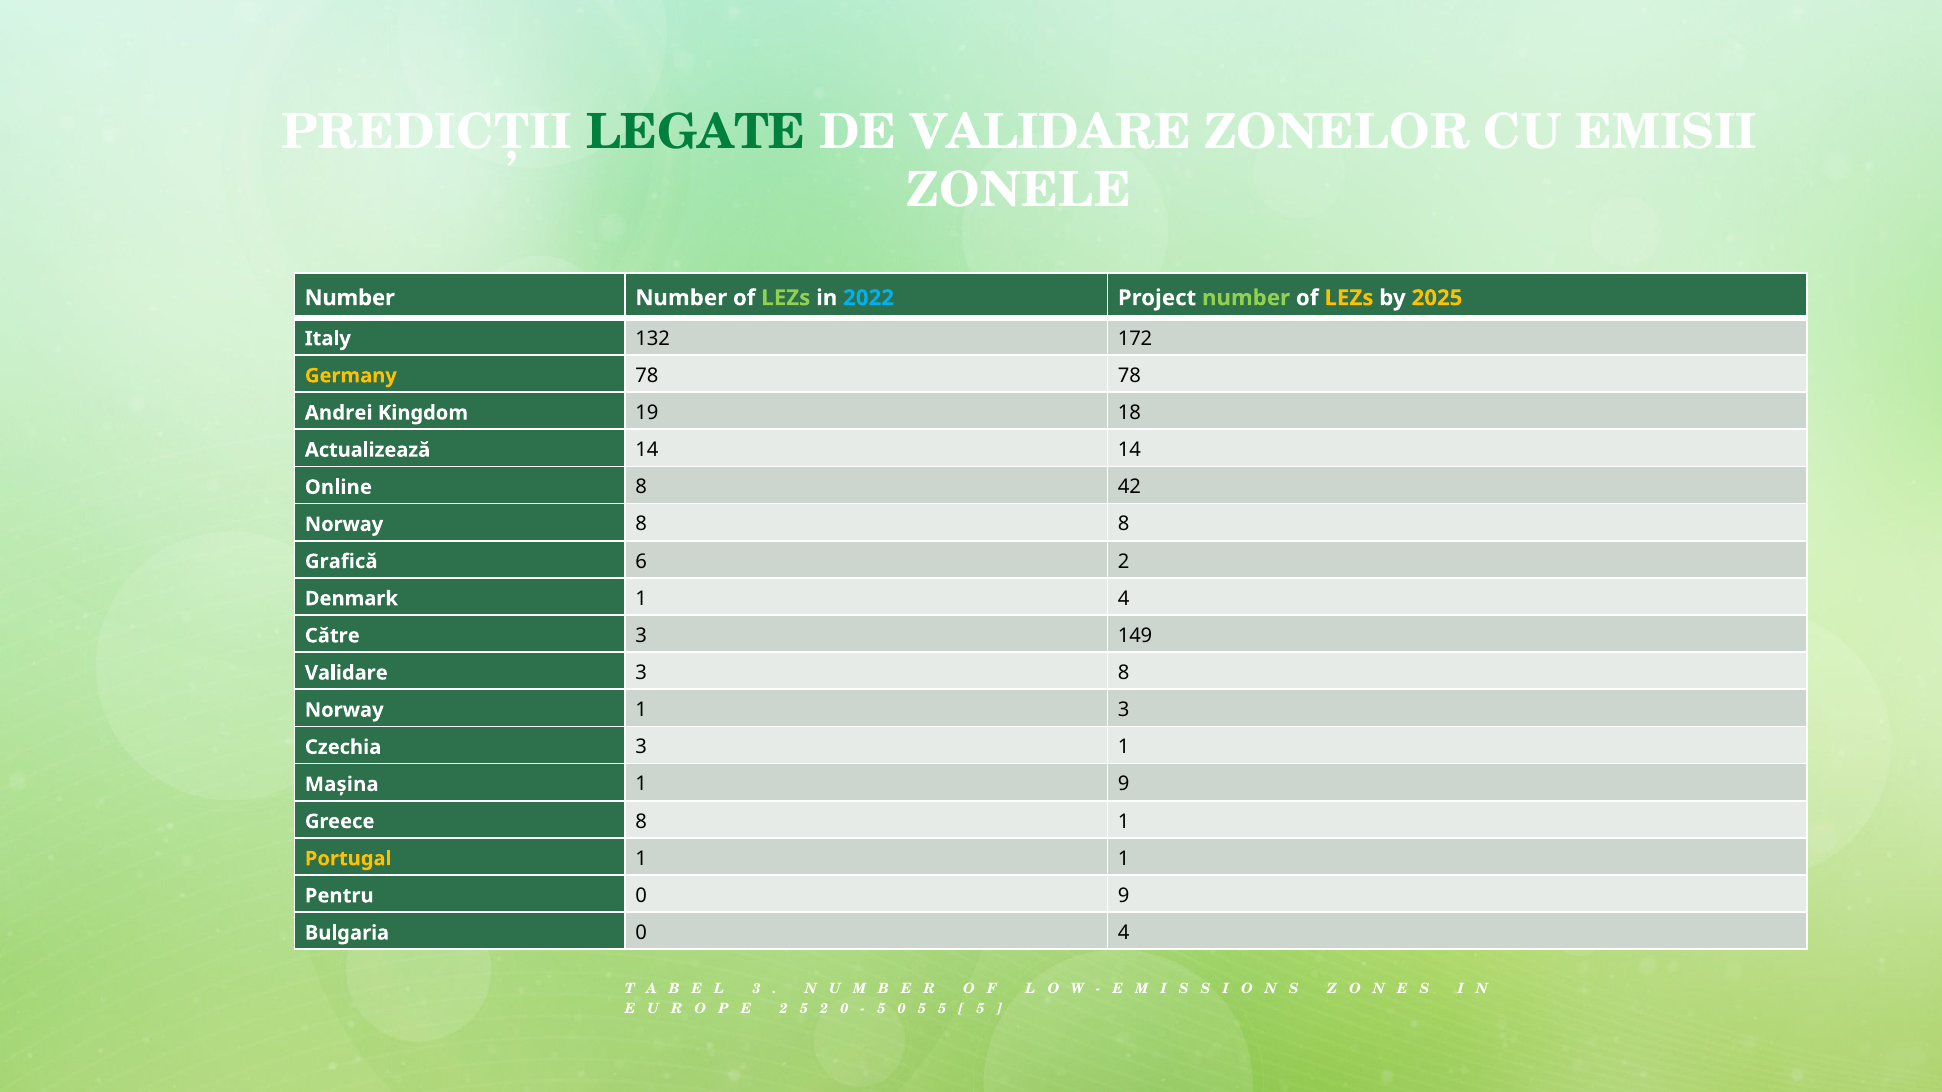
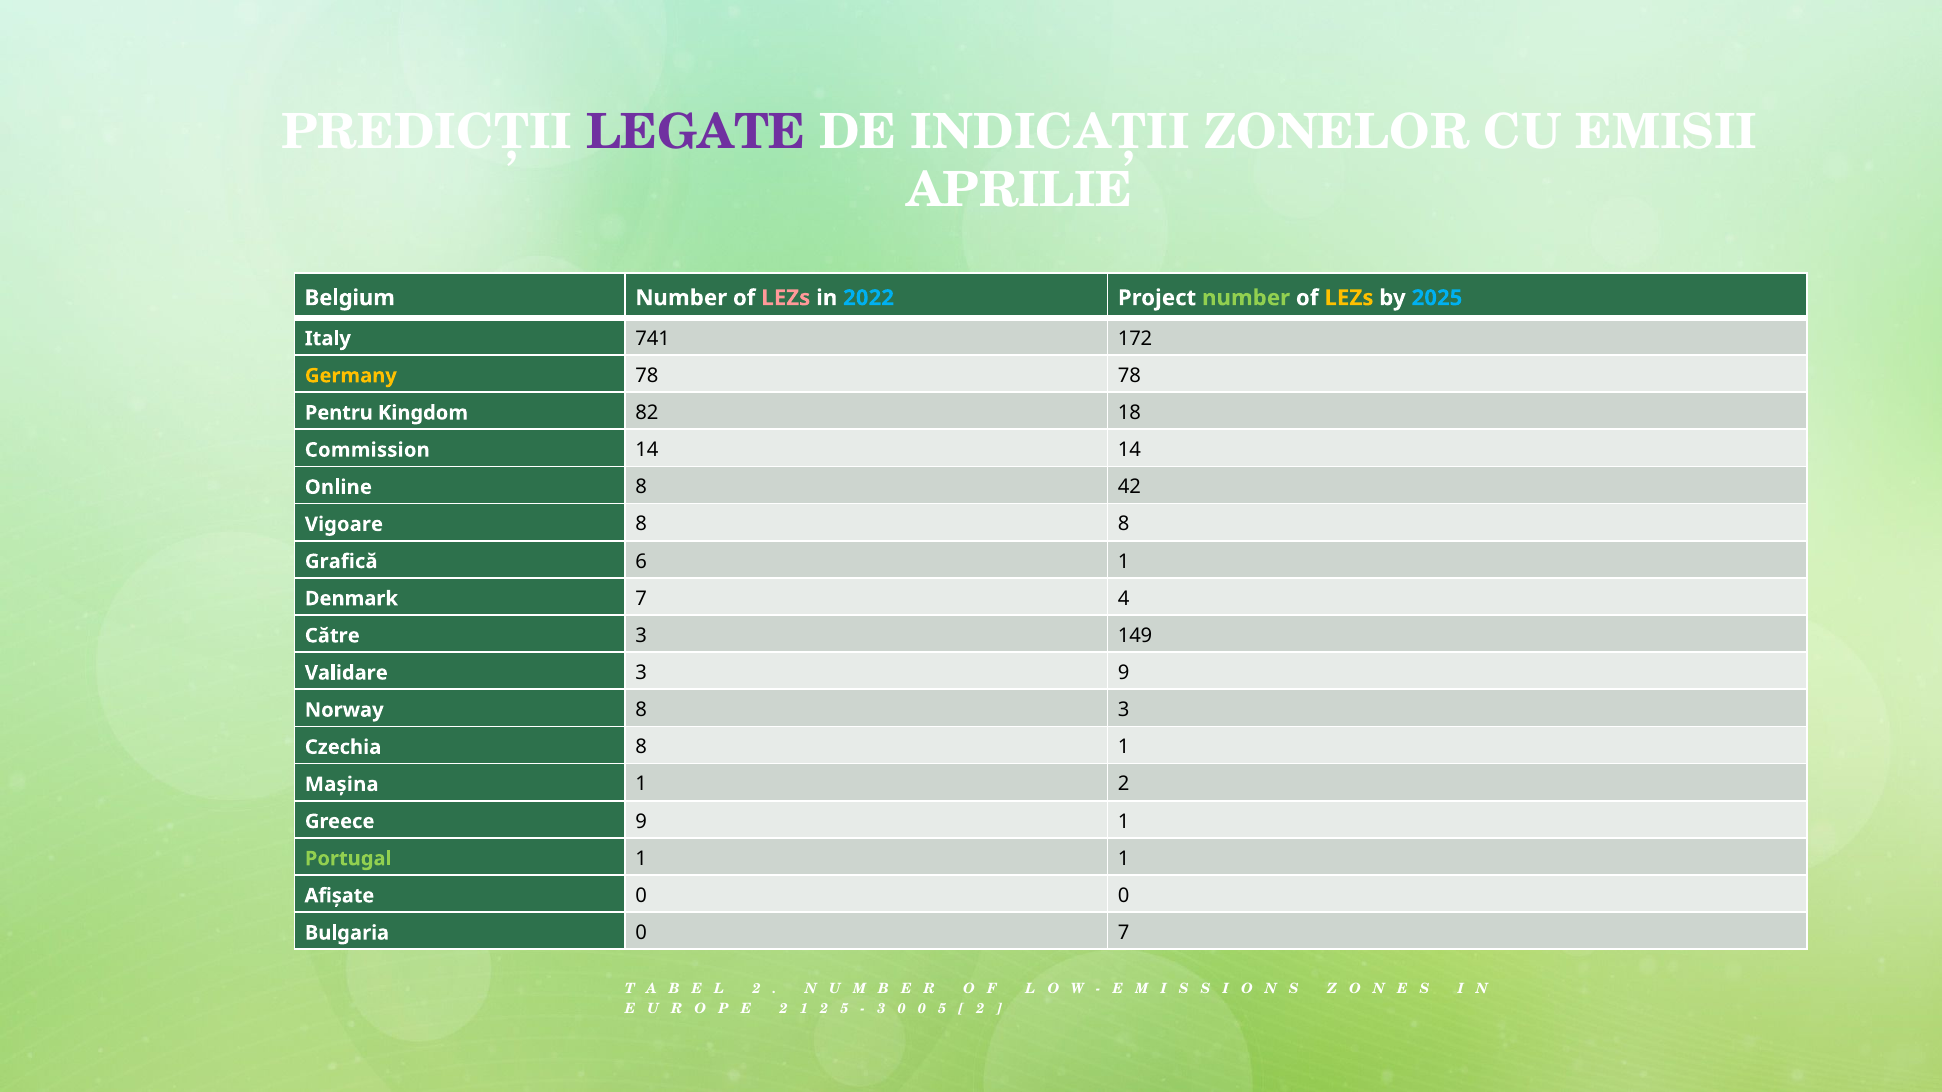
LEGATE colour: green -> purple (696, 132)
DE VALIDARE: VALIDARE -> INDICAȚII (1050, 132)
ZONELE: ZONELE -> APRILIE (1019, 190)
Number: Number -> Belgium (350, 298)
LEZs colour: light green -> pink (786, 298)
2025 colour: yellow -> light blue (1437, 298)
132: 132 -> 741 (653, 339)
Andrei: Andrei -> Pentru (339, 413)
19: 19 -> 82 (647, 413)
Actualizează: Actualizează -> Commission (367, 450)
Norway: Norway -> Vigoare (344, 524)
6 2: 2 -> 1 (1124, 562)
Denmark 1: 1 -> 7 (641, 599)
3 8: 8 -> 9 (1124, 673)
Norway 1: 1 -> 8 (641, 710)
Czechia 3: 3 -> 8 (641, 747)
9: 9 -> 2 (1124, 785)
Greece 8: 8 -> 9 (641, 822)
Portugal colour: yellow -> light green (348, 859)
Pentru: Pentru -> Afișate (339, 896)
9: 9 -> 0 (1124, 896)
0 4: 4 -> 7 (1124, 933)
3: 3 -> 2 (757, 989)
2 5: 5 -> 1 (804, 1009)
2 0: 0 -> 5 (844, 1009)
5: 5 -> 3 (882, 1009)
5: 5 -> 0 (922, 1009)
5: 5 -> 2 (980, 1009)
